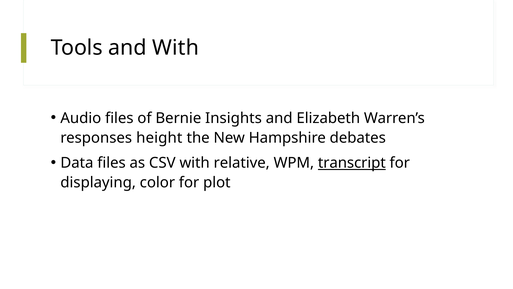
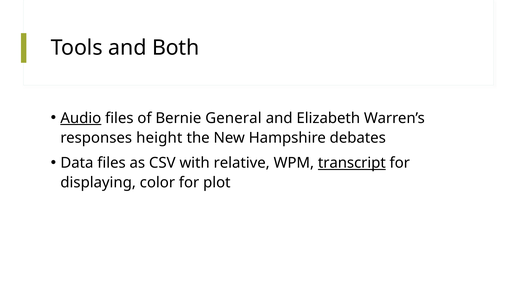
and With: With -> Both (176, 48)
Audio underline: none -> present (81, 118)
Insights: Insights -> General (233, 118)
